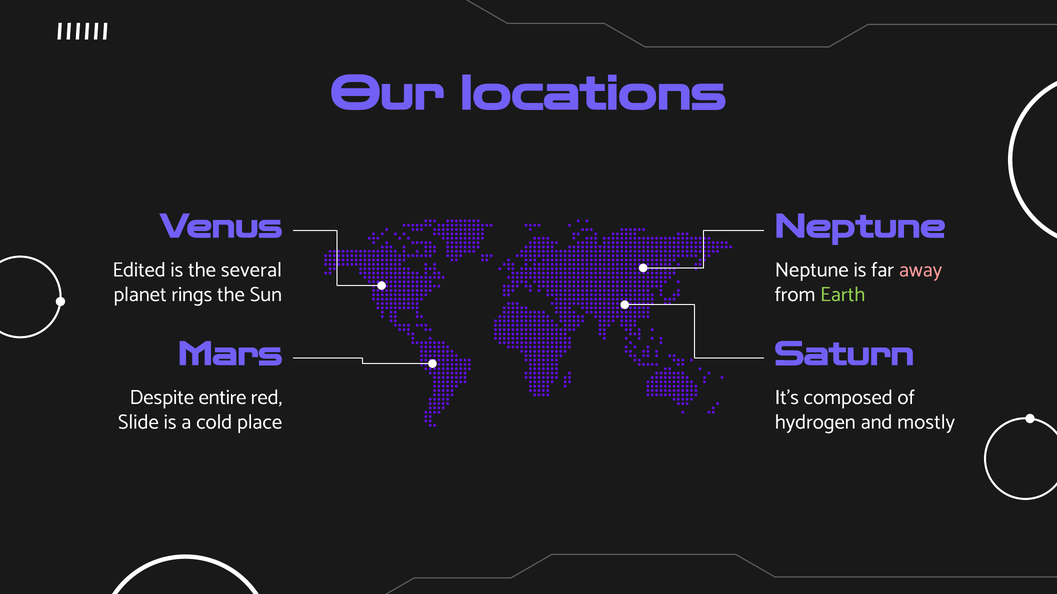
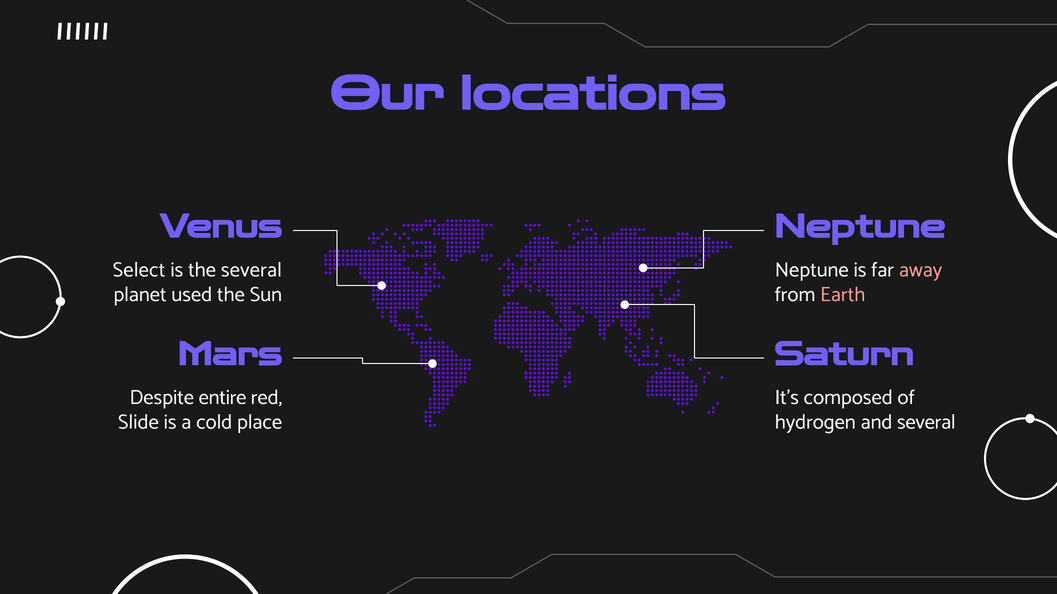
Edited: Edited -> Select (139, 270)
rings: rings -> used (192, 295)
Earth colour: light green -> pink (843, 295)
and mostly: mostly -> several (926, 422)
